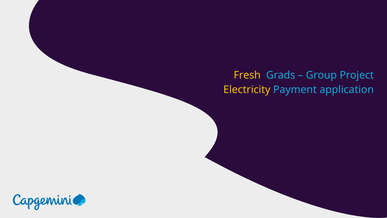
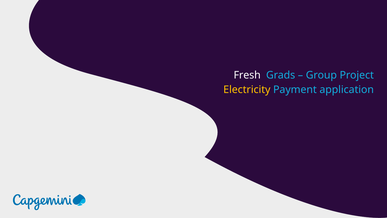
Fresh colour: yellow -> white (247, 75)
